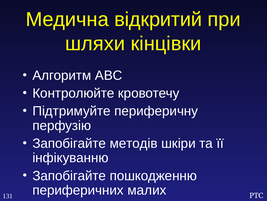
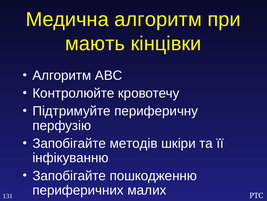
Медична відкритий: відкритий -> алгоритм (158, 19)
шляхи: шляхи -> мають (95, 43)
